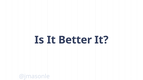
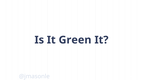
Better: Better -> Green (75, 40)
